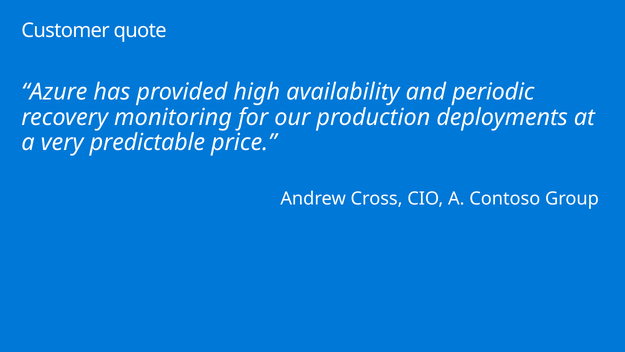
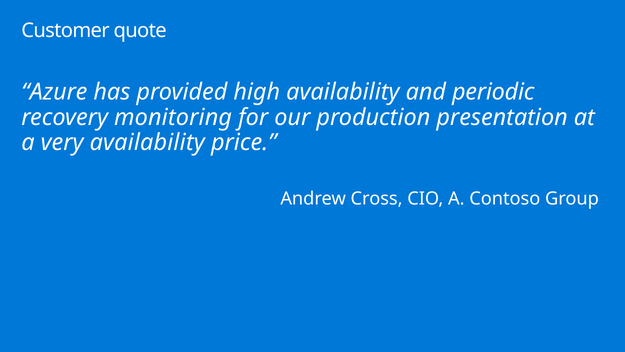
deployments: deployments -> presentation (502, 117)
very predictable: predictable -> availability (147, 143)
